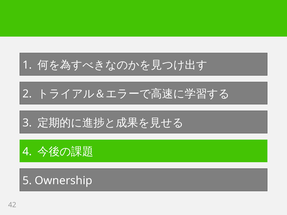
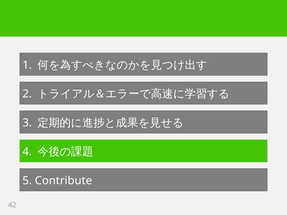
Ownership: Ownership -> Contribute (64, 181)
